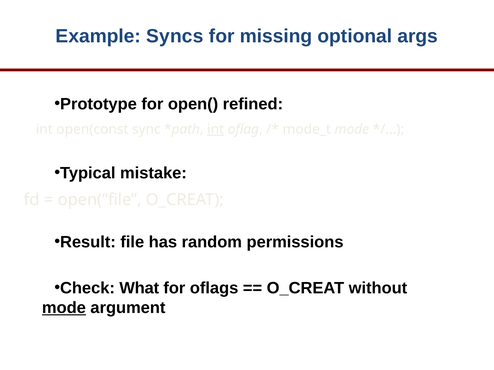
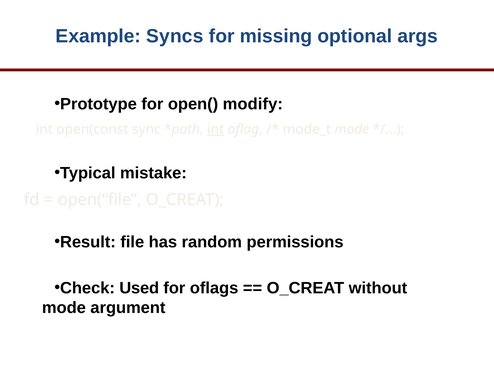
refined: refined -> modify (253, 104)
What: What -> Used (139, 288)
mode underline: present -> none (64, 308)
